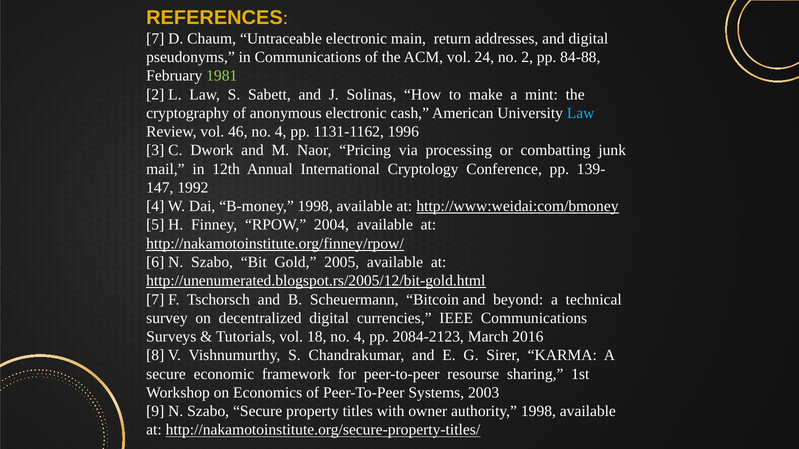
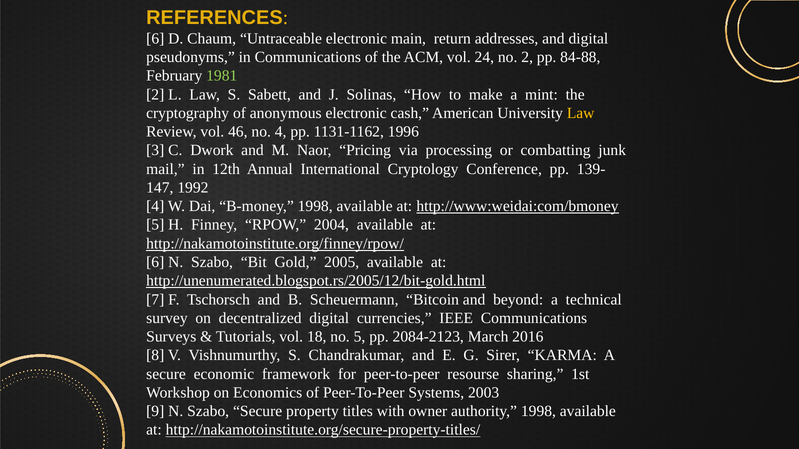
7: 7 -> 6 (155, 39)
Law colour: light blue -> yellow (581, 113)
18 no 4: 4 -> 5 (360, 337)
